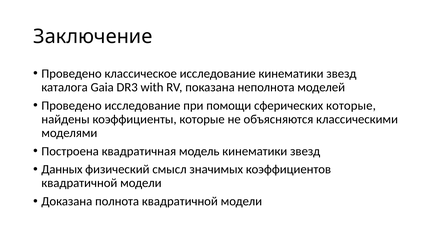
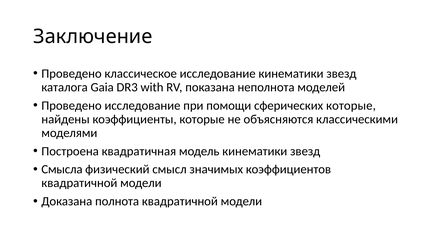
Данных: Данных -> Смысла (62, 170)
